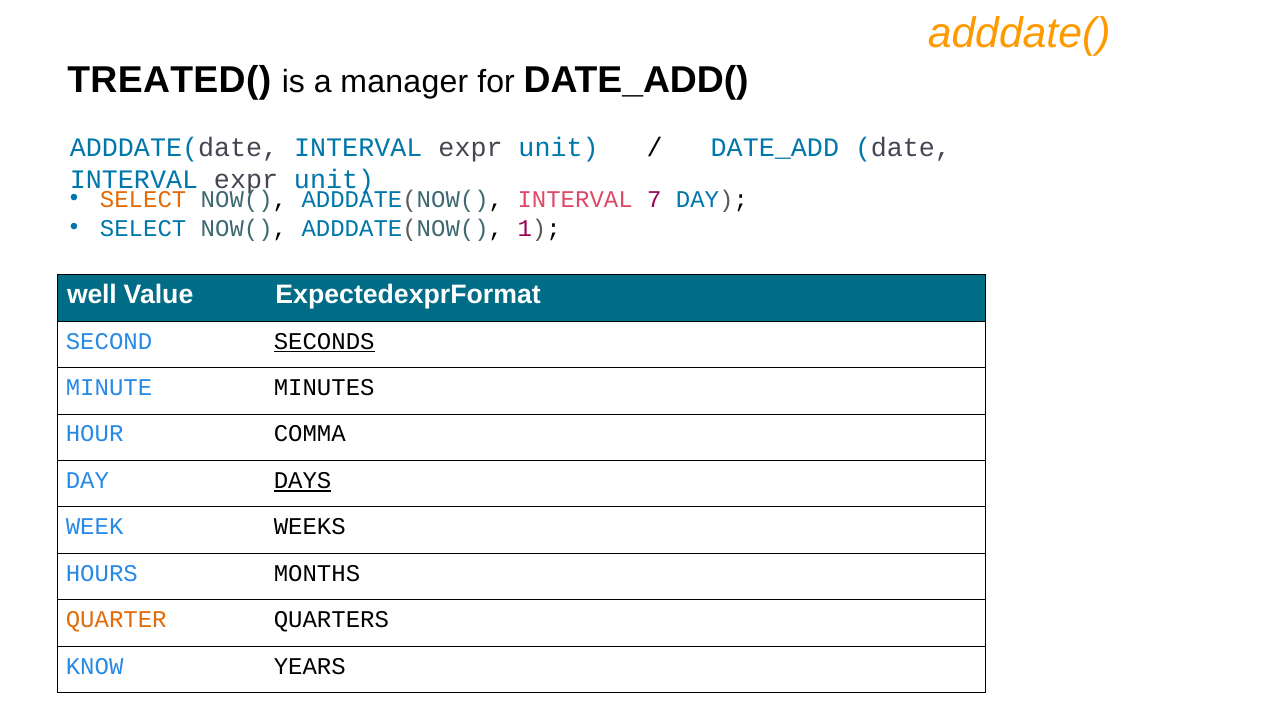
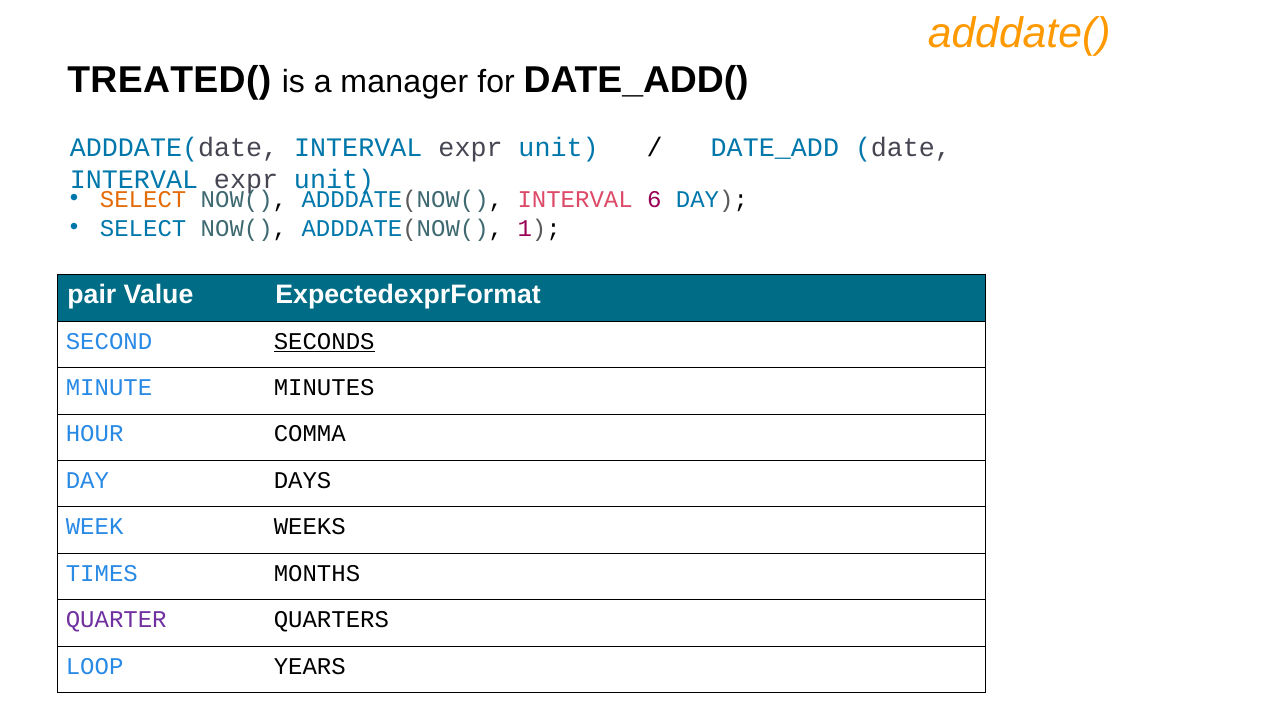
7: 7 -> 6 (654, 199)
well: well -> pair (92, 295)
DAYS underline: present -> none (303, 480)
HOURS: HOURS -> TIMES (102, 573)
QUARTER colour: orange -> purple (116, 620)
KNOW: KNOW -> LOOP (95, 666)
